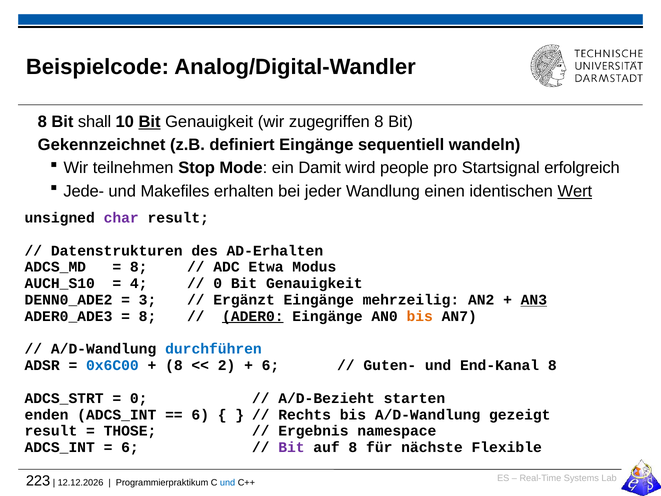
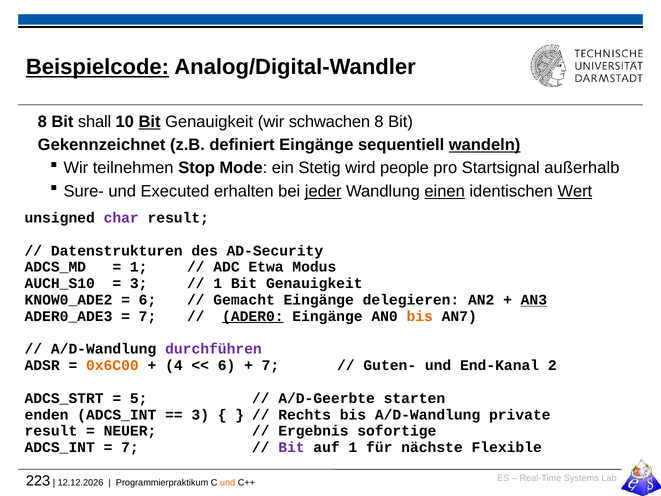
Beispielcode underline: none -> present (98, 67)
zugegriffen: zugegriffen -> schwachen (329, 122)
wandeln underline: none -> present (485, 145)
Damit: Damit -> Stetig (320, 168)
erfolgreich: erfolgreich -> außerhalb (582, 168)
Jede-: Jede- -> Sure- (84, 191)
Makefiles: Makefiles -> Executed (175, 191)
jeder underline: none -> present (323, 191)
einen underline: none -> present (445, 191)
AD-Erhalten: AD-Erhalten -> AD-Security (275, 251)
8: 8 -> 1 (139, 267)
4: 4 -> 3 (139, 283)
0: 0 -> 1 (218, 283)
DENN0_ADE2: DENN0_ADE2 -> KNOW0_ADE2 (69, 300)
3: 3 -> 6 (148, 300)
Ergänzt: Ergänzt -> Gemacht (244, 300)
mehrzeilig: mehrzeilig -> delegieren (411, 300)
8: 8 -> 7 (148, 316)
durchführen colour: blue -> purple (213, 349)
0x6C00 colour: blue -> orange (112, 365)
8: 8 -> 4 (174, 365)
2: 2 -> 6 (227, 365)
6: 6 -> 7 (270, 365)
End-Kanal 8: 8 -> 2 (552, 365)
0: 0 -> 5 (139, 398)
A/D-Bezieht: A/D-Bezieht -> A/D-Geerbte (327, 398)
6: 6 -> 3 (200, 414)
gezeigt: gezeigt -> private (520, 414)
THOSE: THOSE -> NEUER (130, 431)
namespace: namespace -> sofortige (397, 431)
6: 6 -> 7 (130, 447)
auf 8: 8 -> 1 (353, 447)
und colour: blue -> orange (228, 482)
